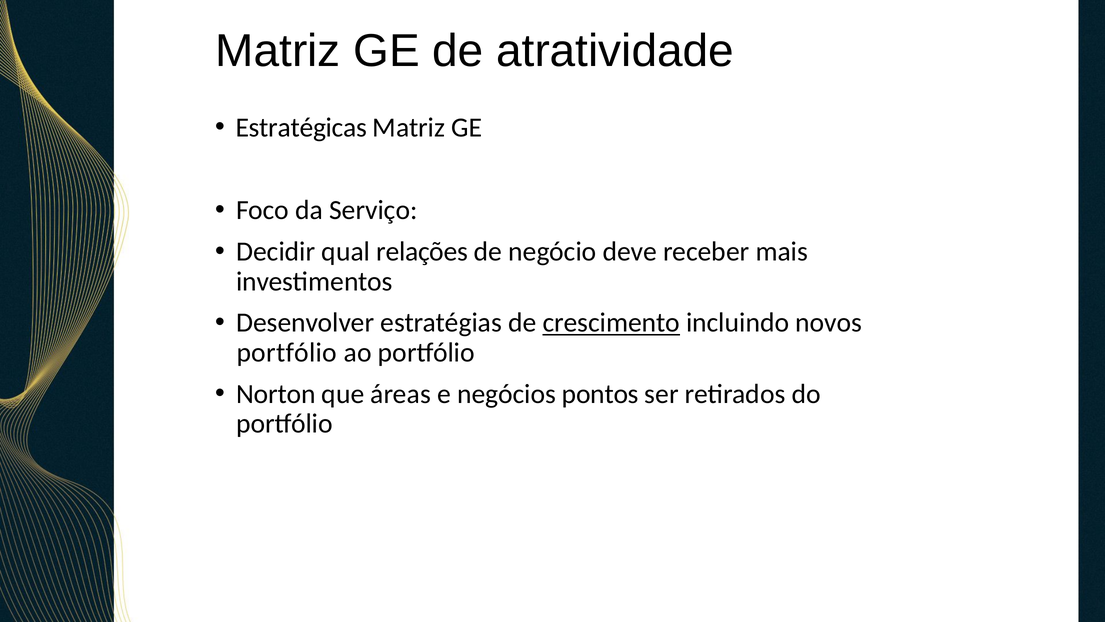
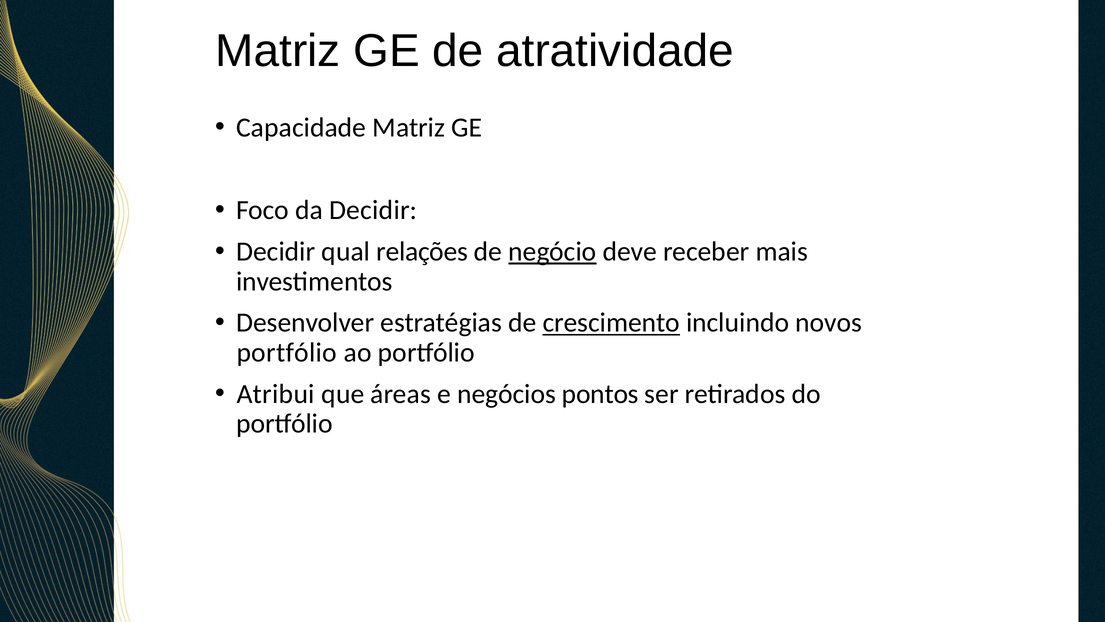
Estratégicas: Estratégicas -> Capacidade (301, 127)
da Serviço: Serviço -> Decidir (373, 210)
negócio underline: none -> present (552, 251)
Norton: Norton -> Atribui (276, 394)
